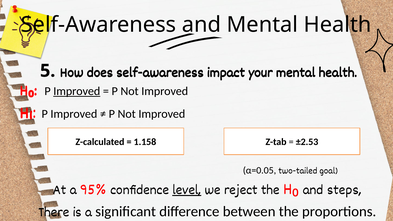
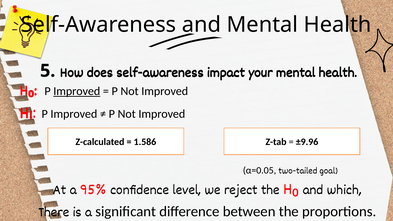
1.158: 1.158 -> 1.586 (145, 142)
±2.53: ±2.53 -> ±9.96 (307, 142)
level underline: present -> none (187, 189)
steps: steps -> which (344, 189)
